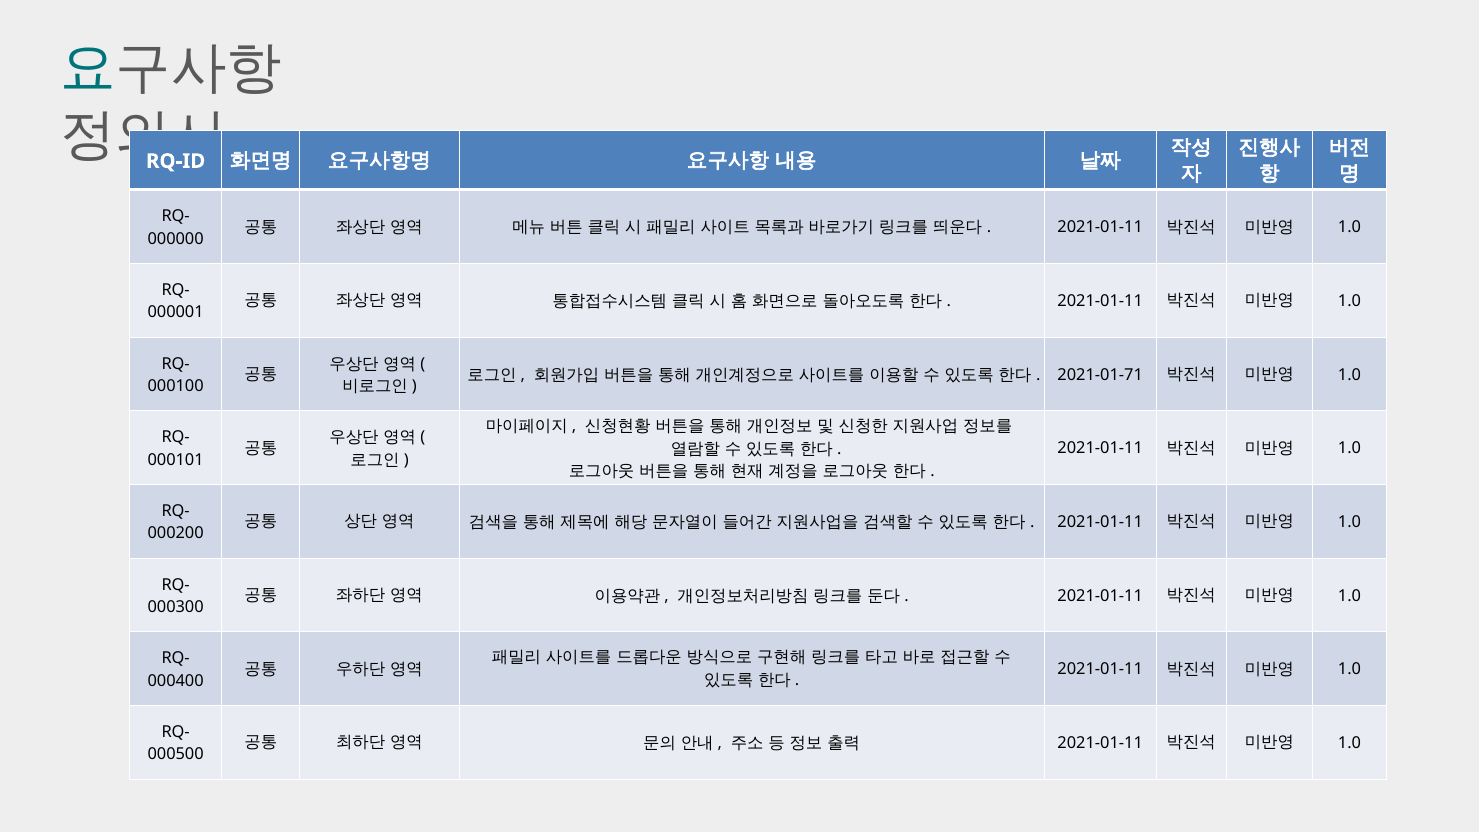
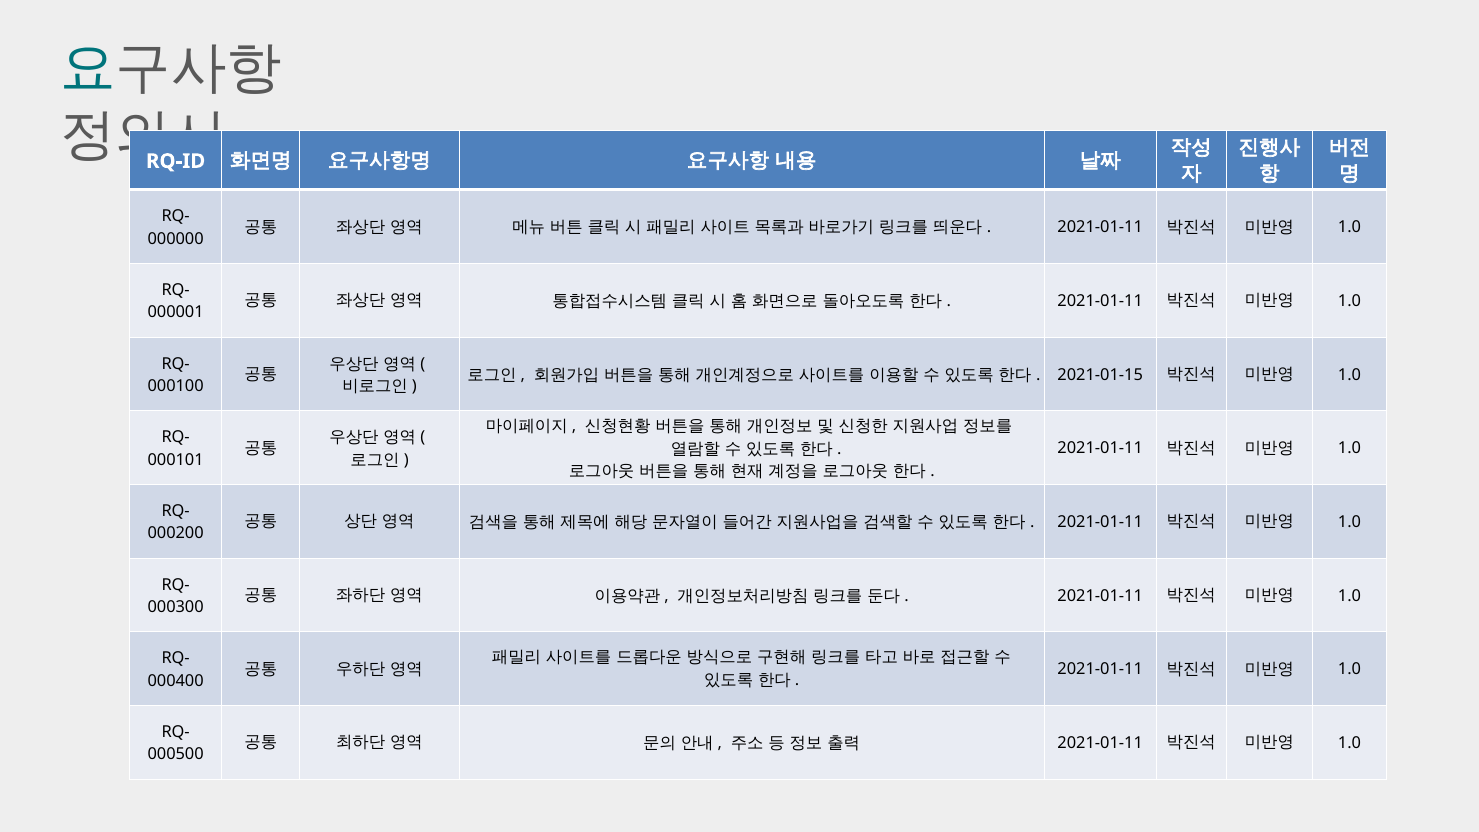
2021-01-71: 2021-01-71 -> 2021-01-15 (1100, 375)
